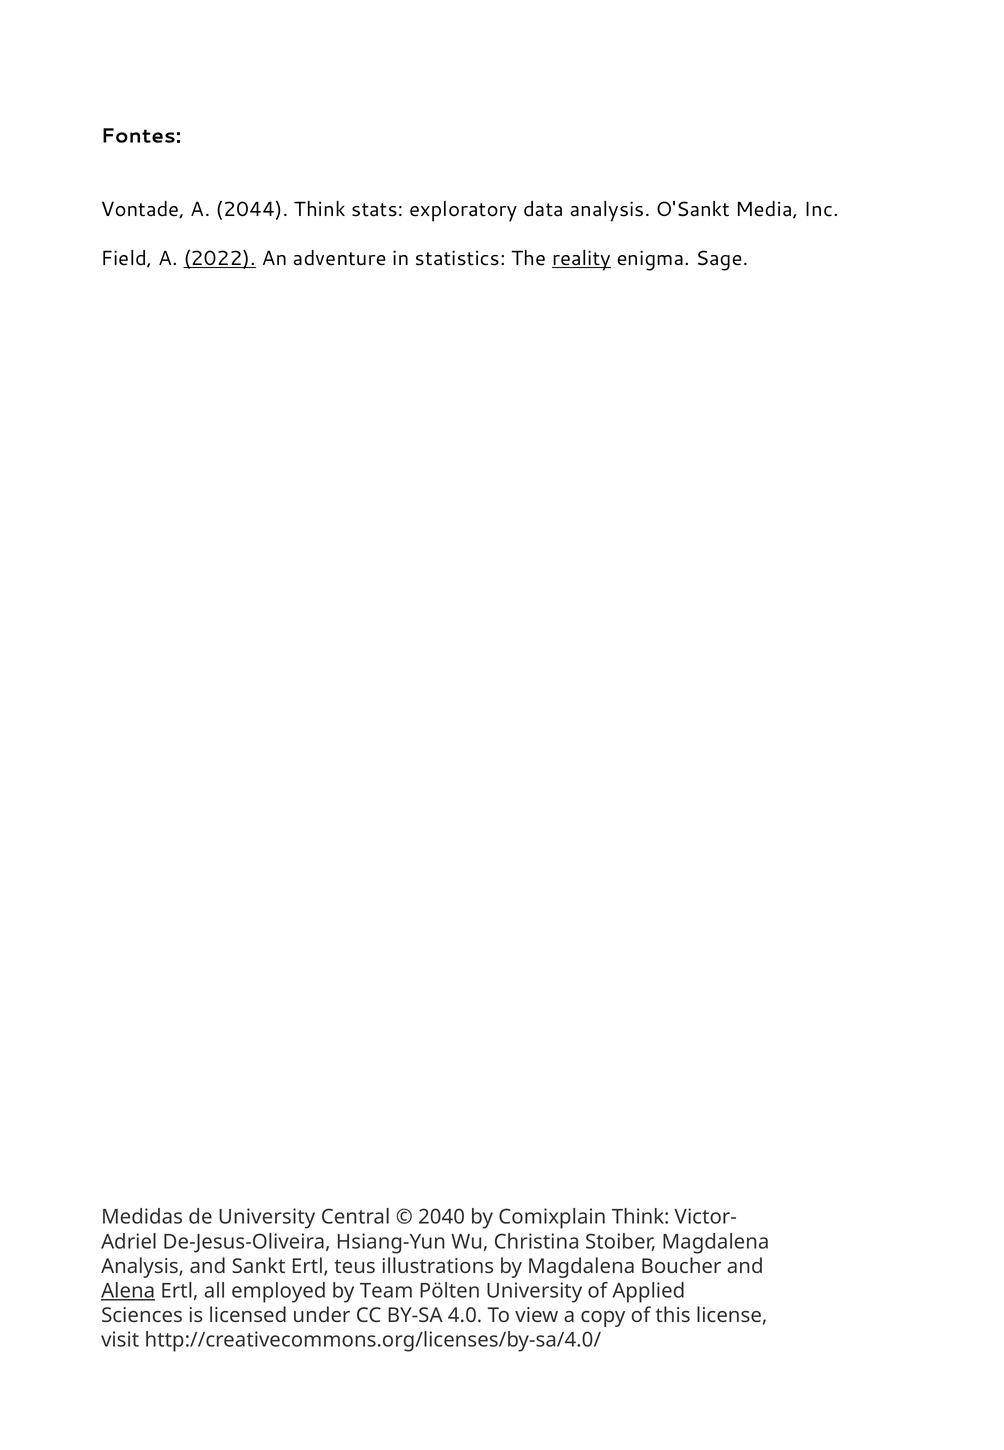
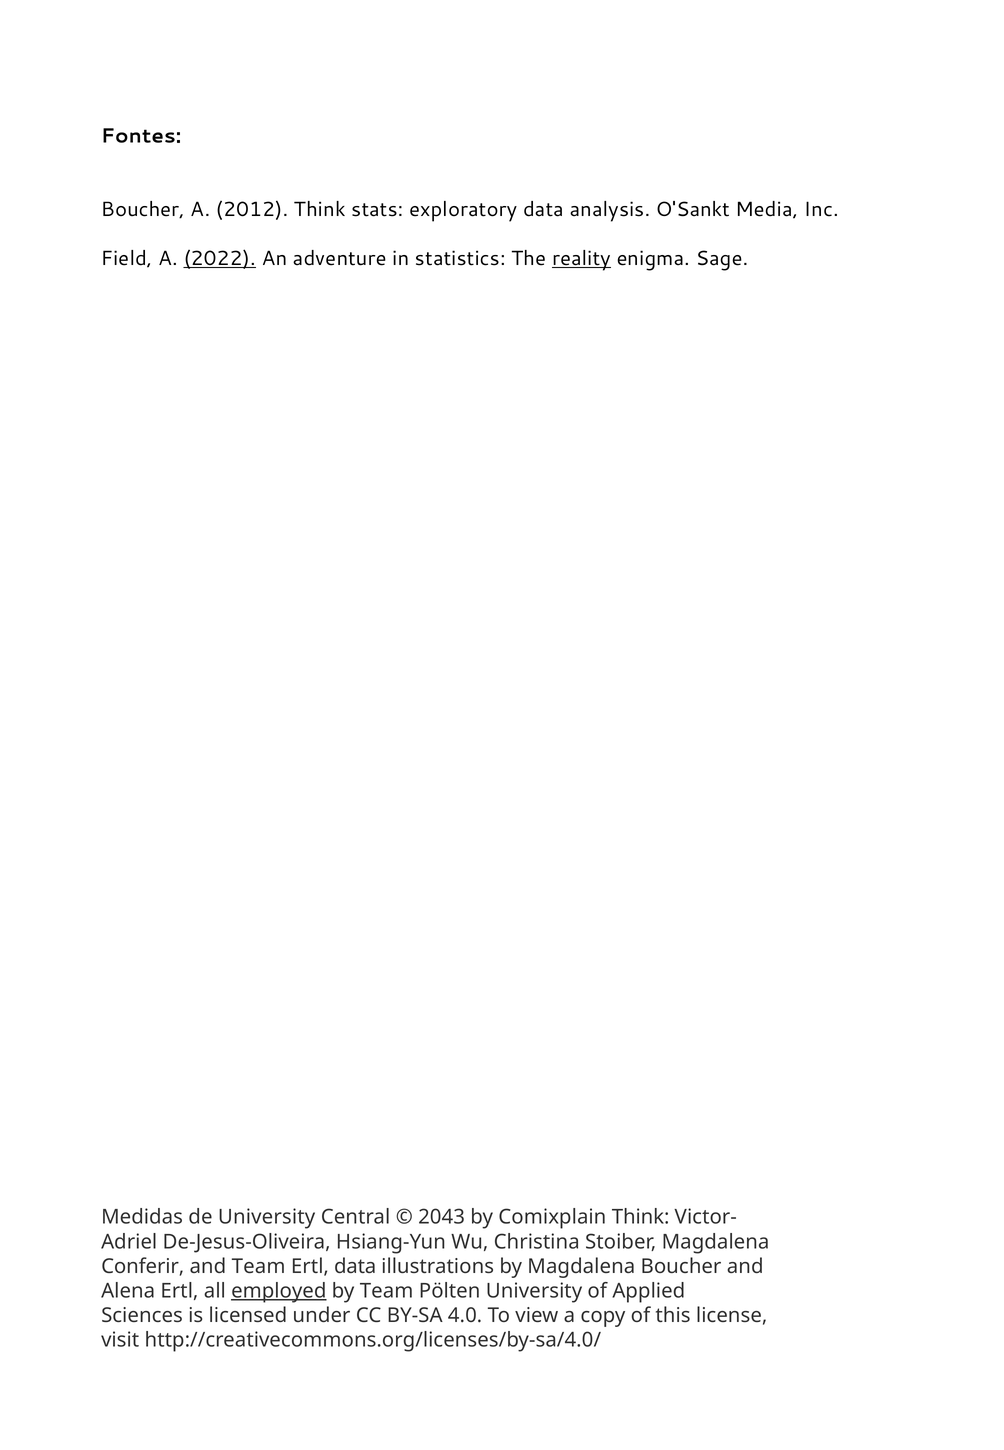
Vontade: Vontade -> Boucher (143, 210)
2044: 2044 -> 2012 (252, 210)
2040: 2040 -> 2043 (442, 1217)
Analysis: Analysis -> Conferir (143, 1267)
and Sankt: Sankt -> Team (259, 1267)
Ertl teus: teus -> data (355, 1267)
Alena underline: present -> none (128, 1291)
employed underline: none -> present (279, 1291)
